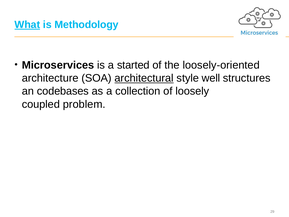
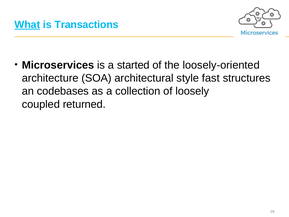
Methodology: Methodology -> Transactions (87, 25)
architectural underline: present -> none (144, 78)
well: well -> fast (211, 78)
problem: problem -> returned (84, 104)
